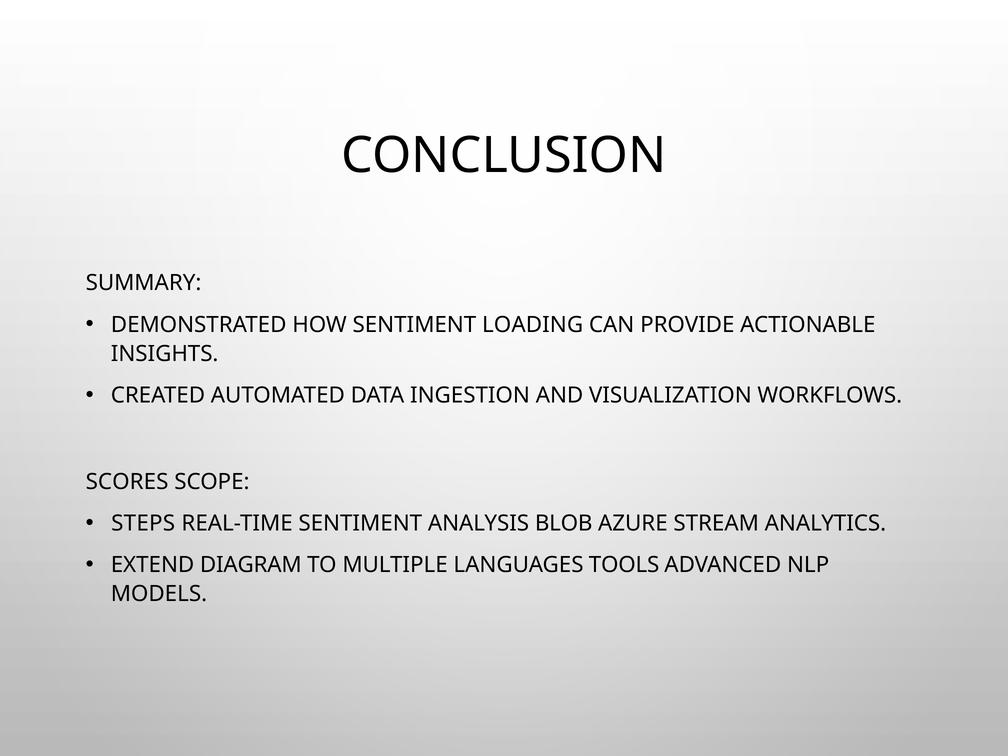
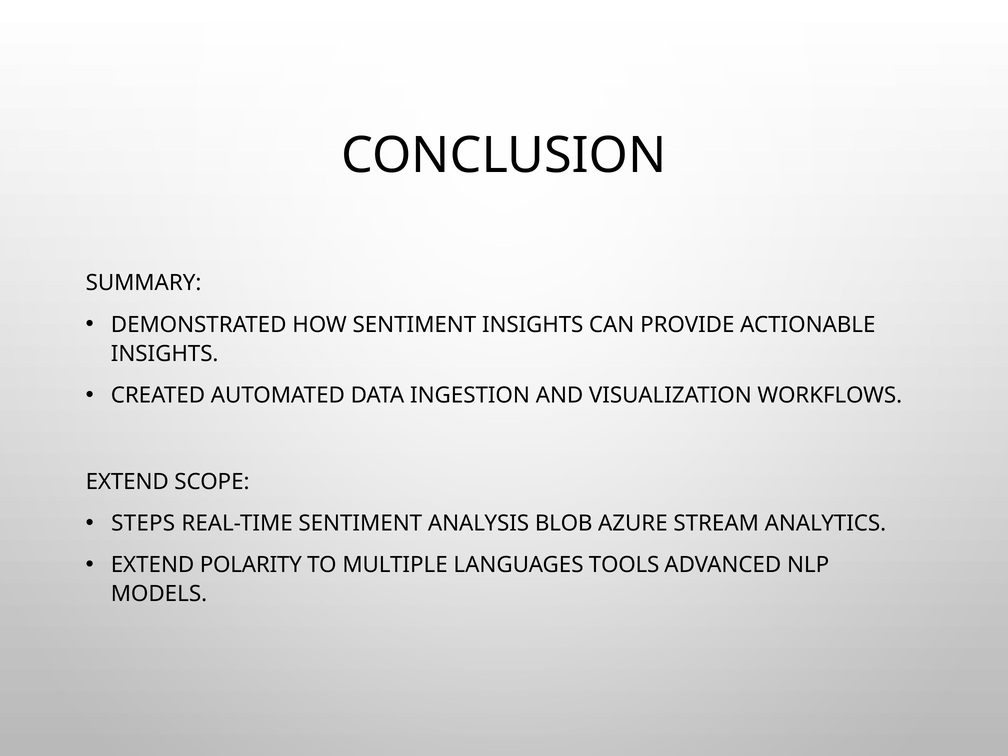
SENTIMENT LOADING: LOADING -> INSIGHTS (533, 325)
SCORES: SCORES -> EXTEND (127, 482)
DIAGRAM: DIAGRAM -> POLARITY (251, 565)
